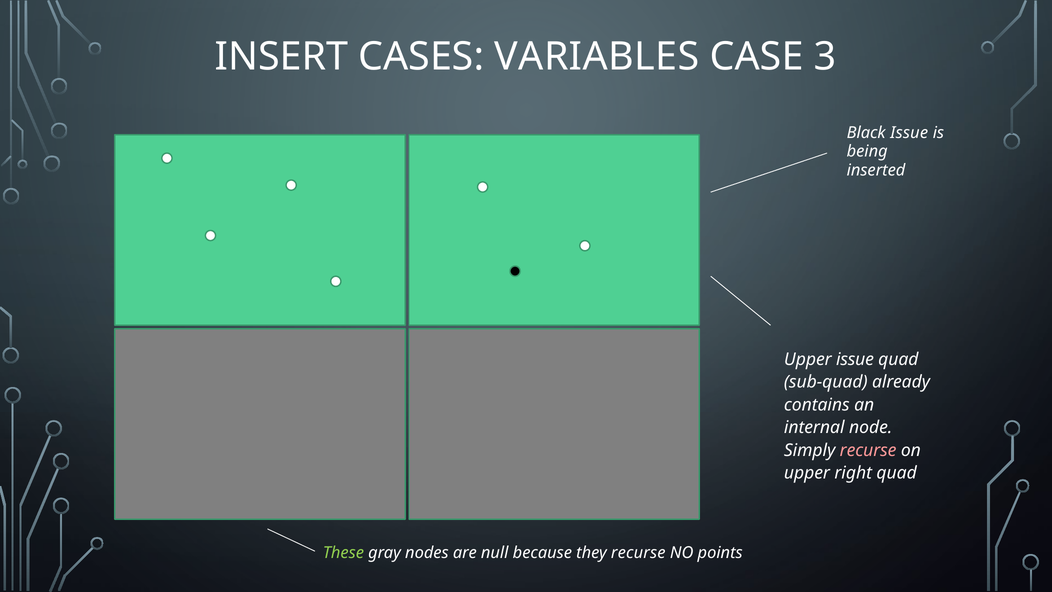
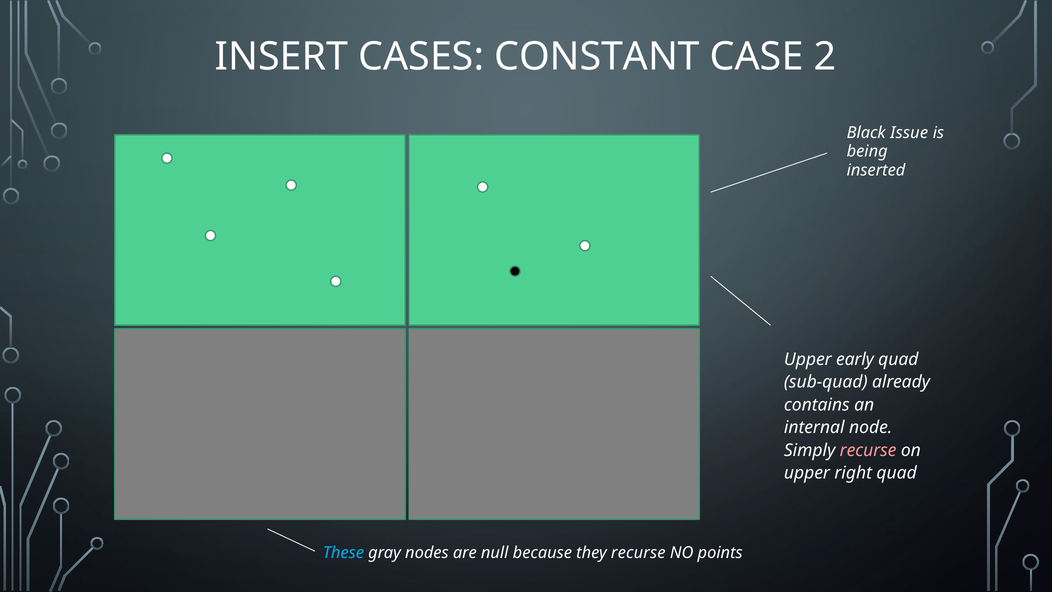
VARIABLES: VARIABLES -> CONSTANT (597, 57)
3: 3 -> 2 (825, 57)
Upper issue: issue -> early (855, 359)
These colour: light green -> light blue (343, 553)
